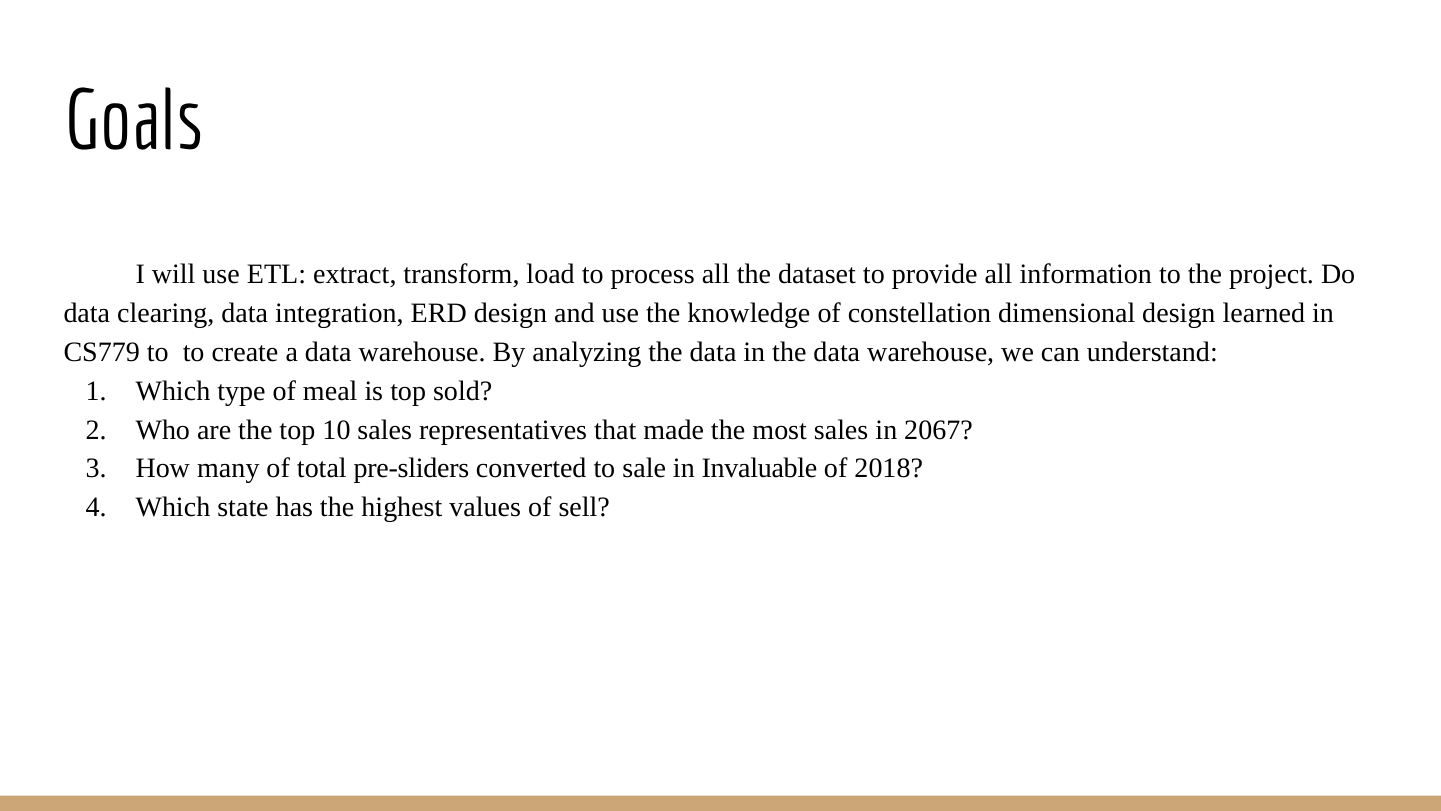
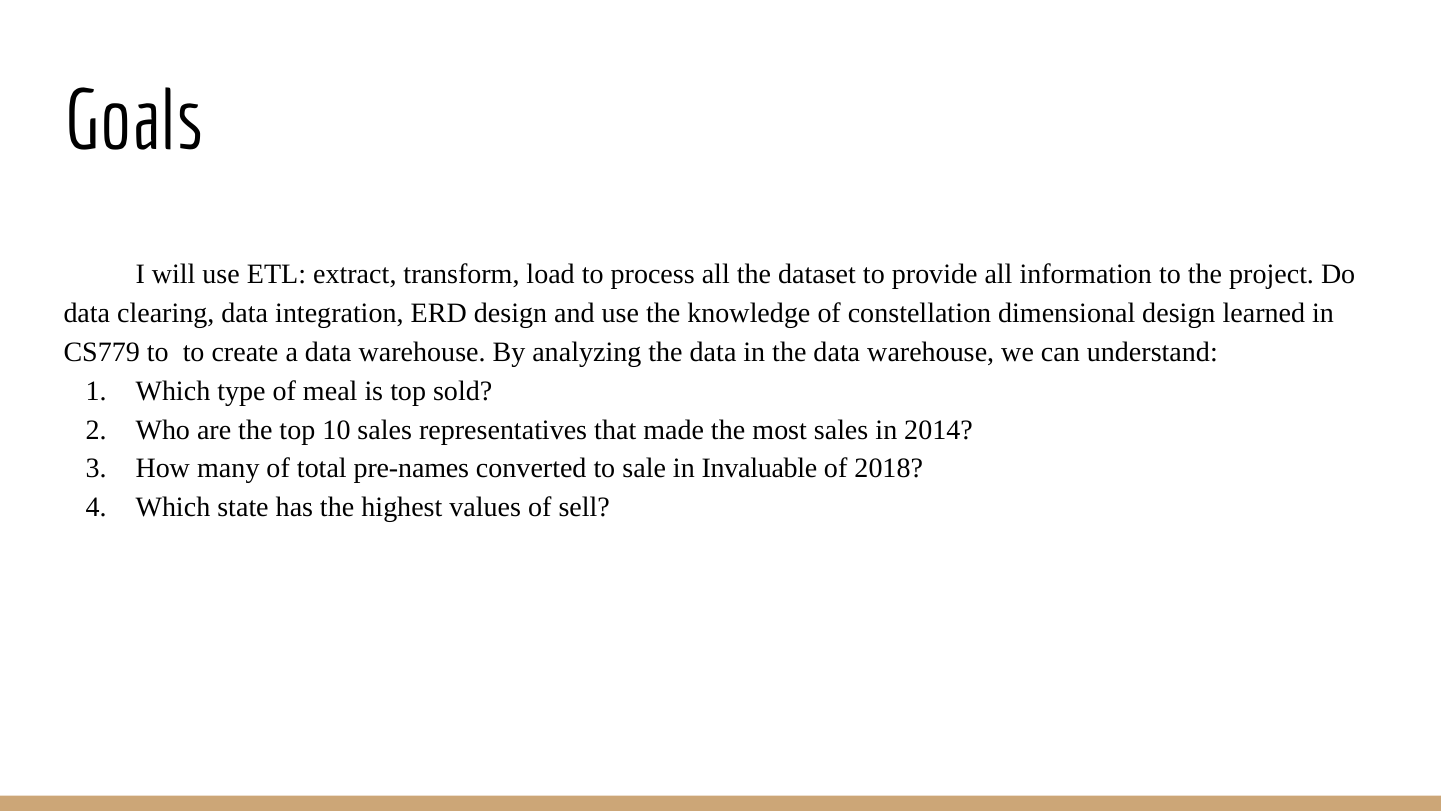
2067: 2067 -> 2014 (939, 430)
pre-sliders: pre-sliders -> pre-names (411, 468)
